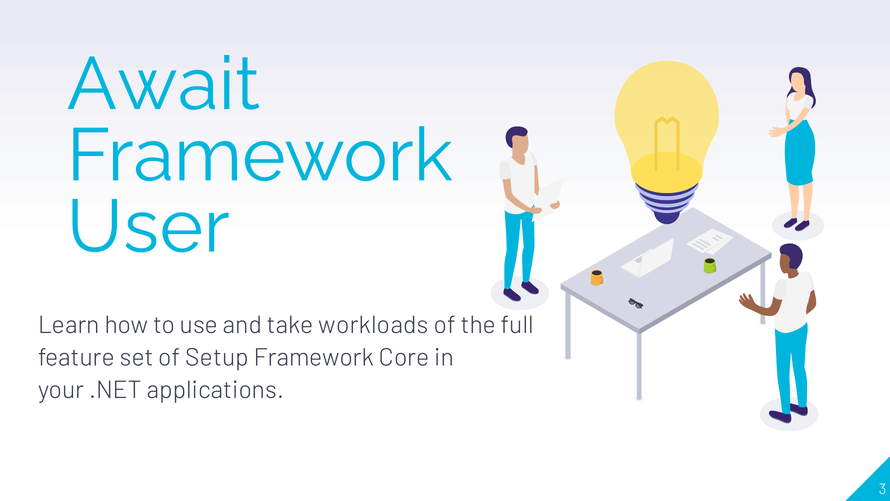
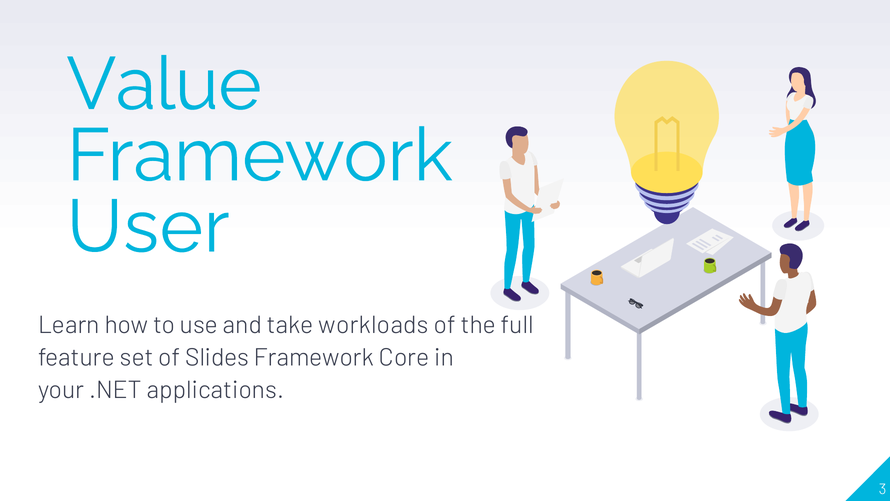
Await: Await -> Value (164, 85)
Setup: Setup -> Slides (217, 357)
